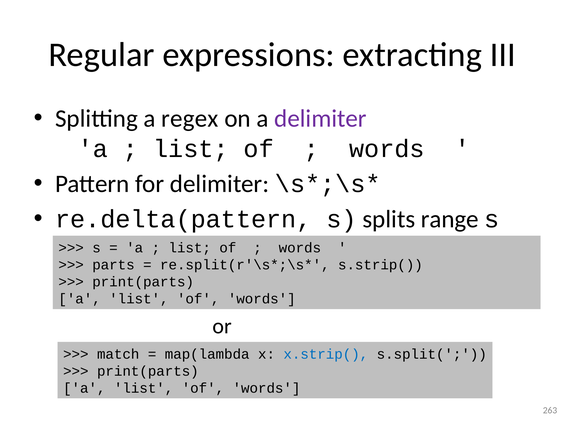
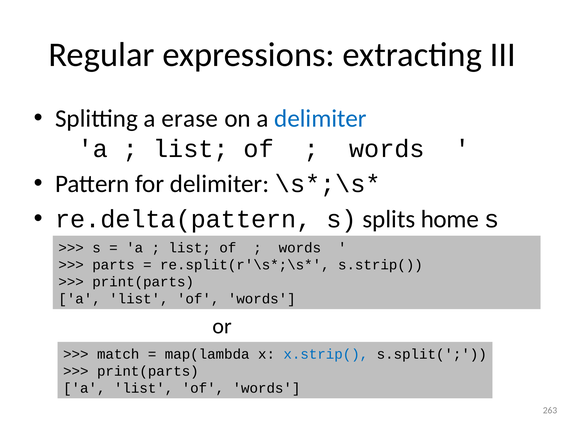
regex: regex -> erase (190, 119)
delimiter colour: purple -> blue (320, 119)
range: range -> home (450, 219)
